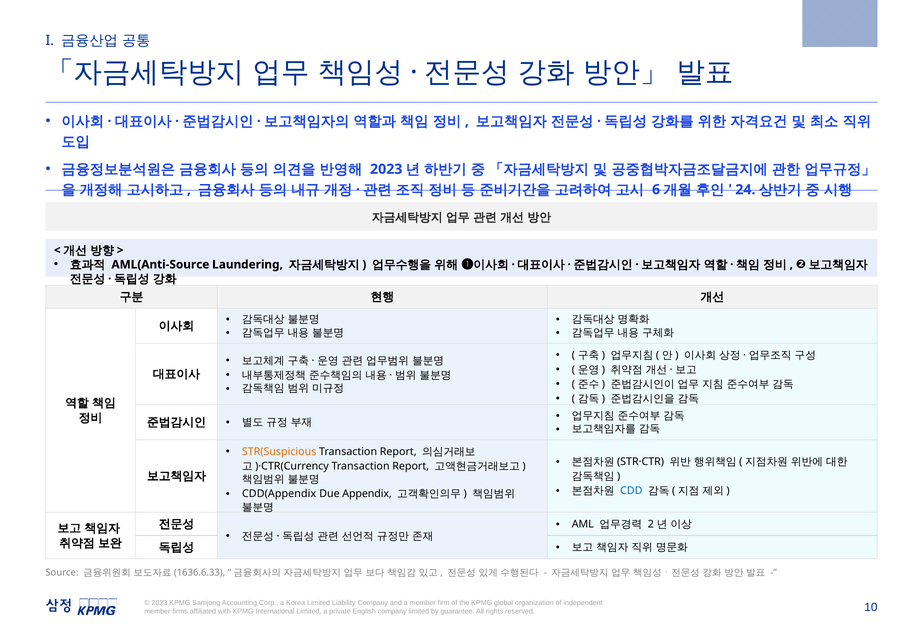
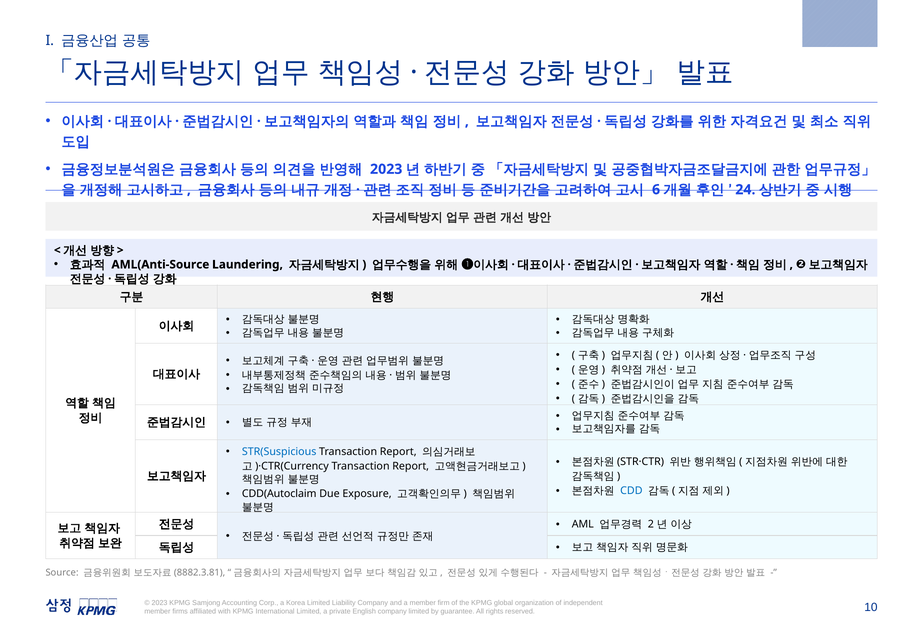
STR(Suspicious colour: orange -> blue (279, 452)
CDD(Appendix: CDD(Appendix -> CDD(Autoclaim (279, 494)
Appendix: Appendix -> Exposure (367, 494)
1636.6.33: 1636.6.33 -> 8882.3.81 (200, 573)
